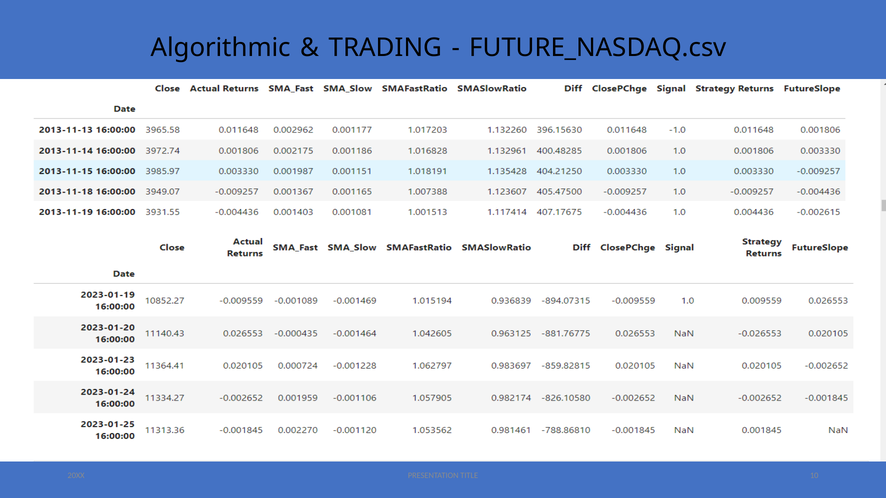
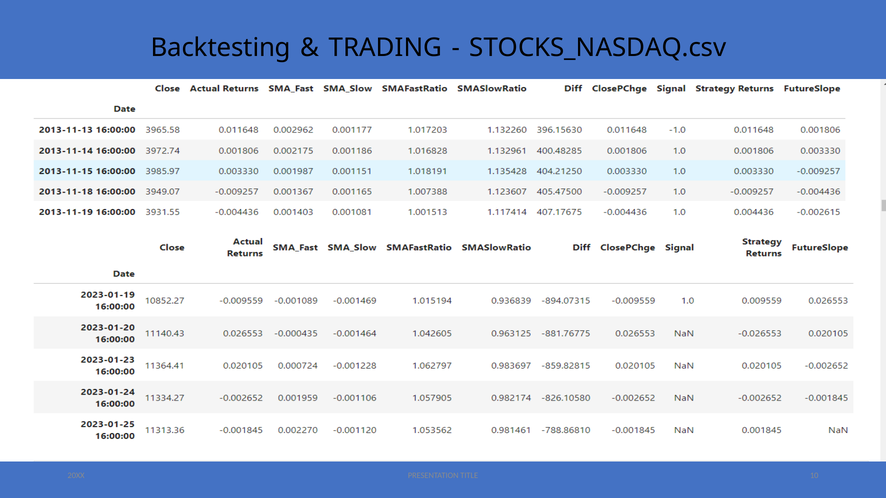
Algorithmic: Algorithmic -> Backtesting (221, 48)
FUTURE_NASDAQ.csv: FUTURE_NASDAQ.csv -> STOCKS_NASDAQ.csv (598, 48)
